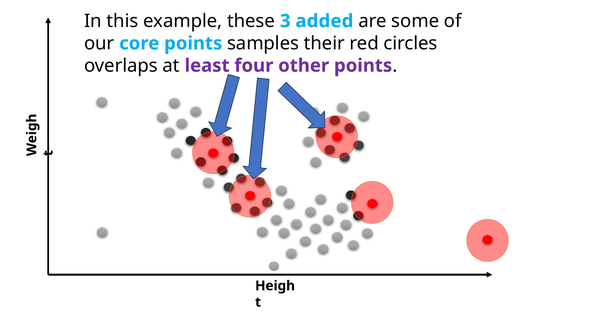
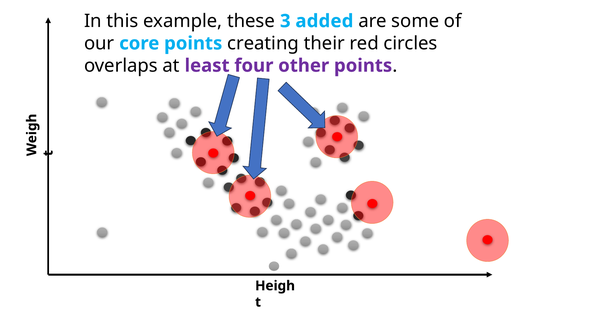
samples: samples -> creating (263, 43)
